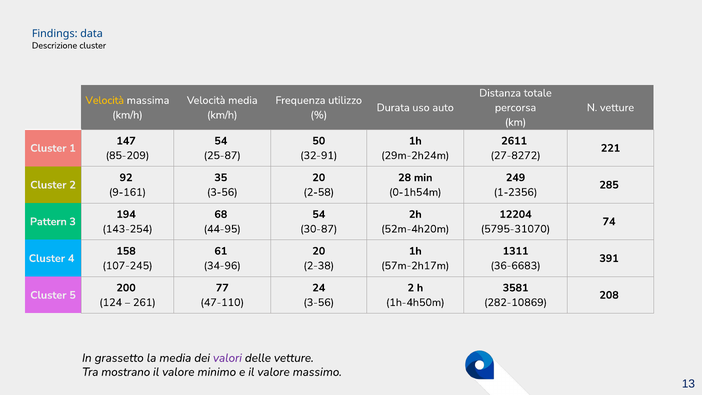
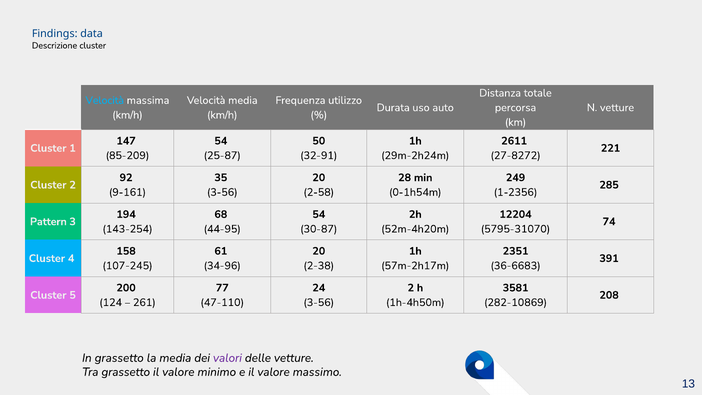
Velocità colour: yellow -> light blue (105, 100)
1311: 1311 -> 2351 (516, 251)
Tra mostrano: mostrano -> grassetto (126, 372)
